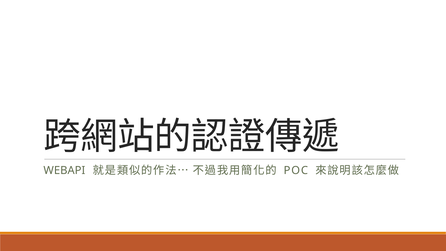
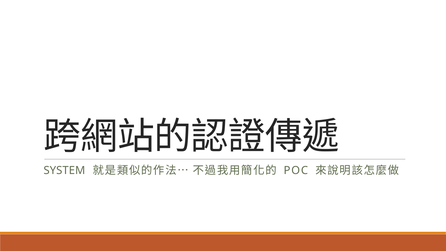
WEBAPI: WEBAPI -> SYSTEM (64, 171)
